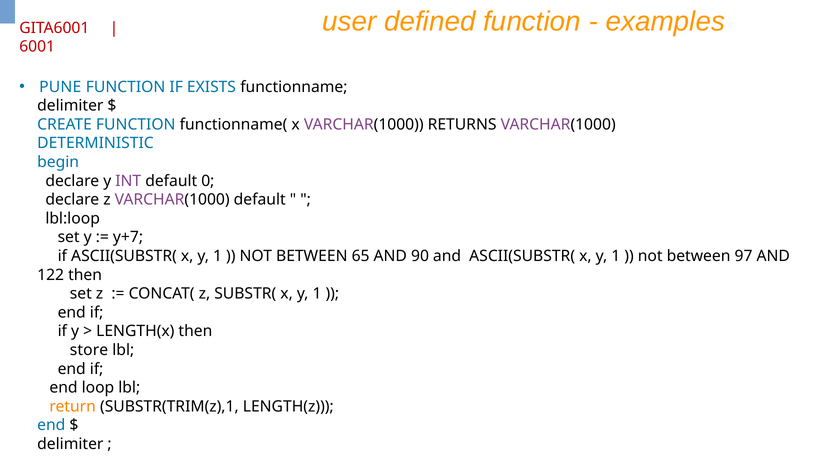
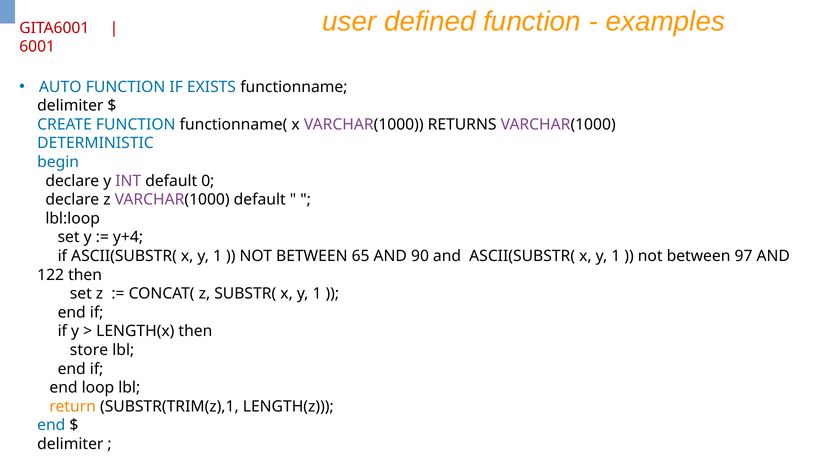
PUNE: PUNE -> AUTO (60, 87)
y+7: y+7 -> y+4 (128, 237)
